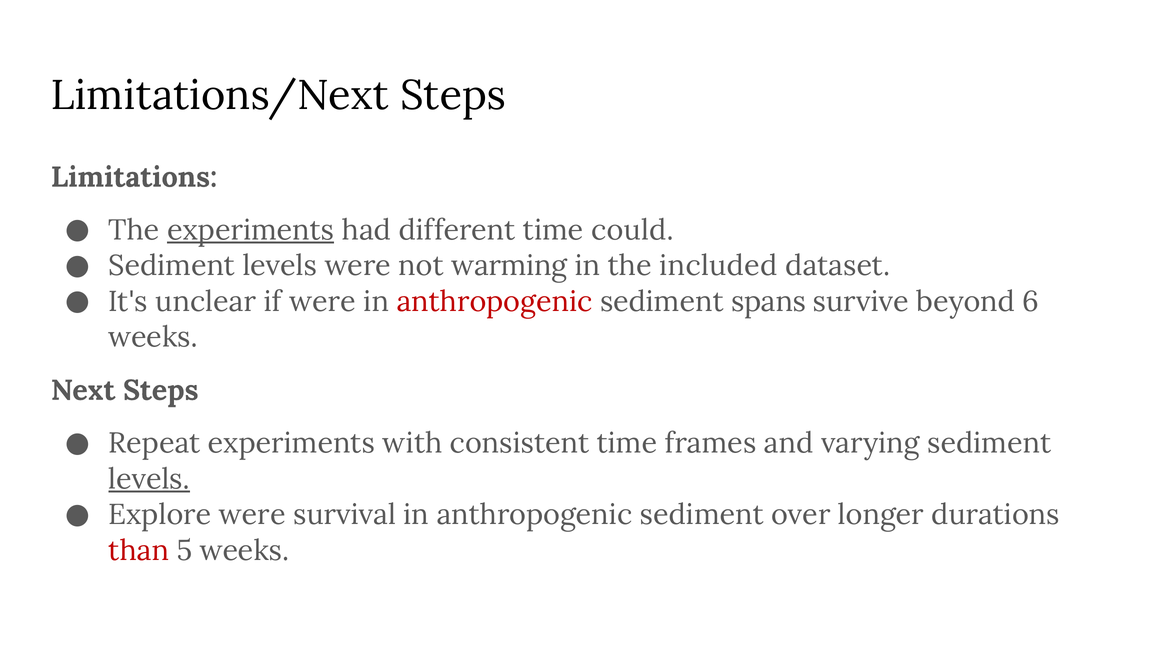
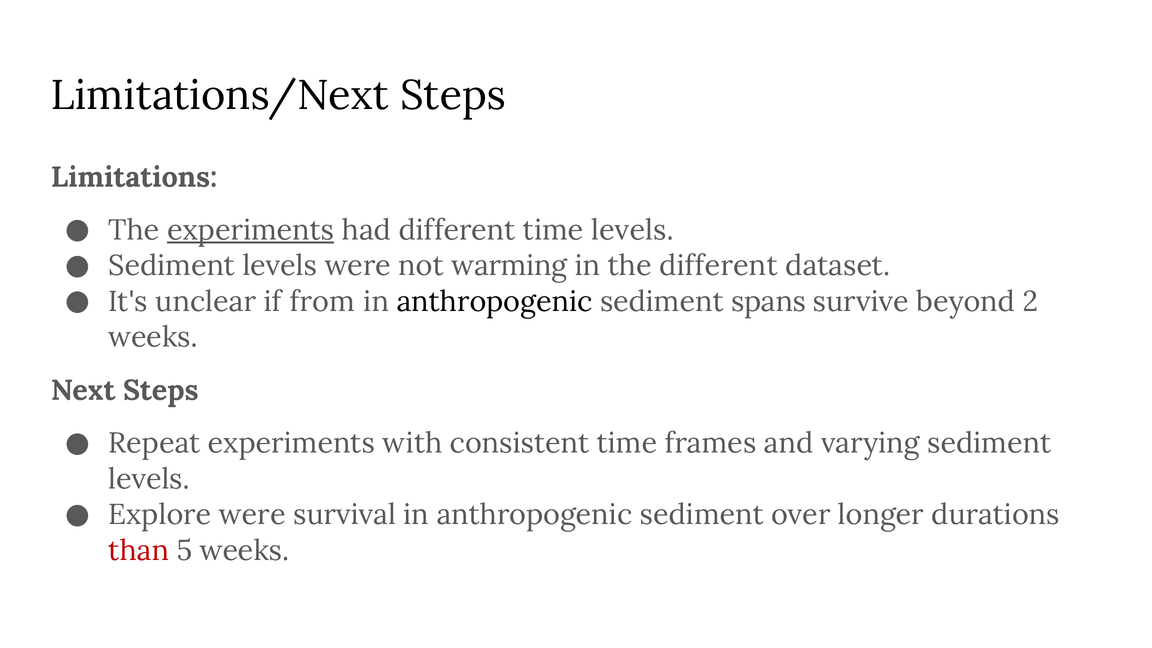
time could: could -> levels (633, 230)
the included: included -> different (719, 266)
if were: were -> from (322, 302)
anthropogenic colour: red -> black (495, 302)
6: 6 -> 2 (1030, 302)
levels underline: present -> none (149, 479)
